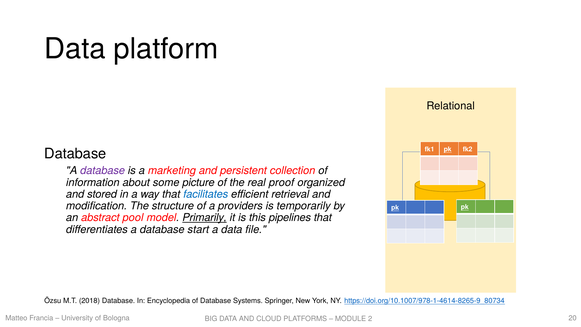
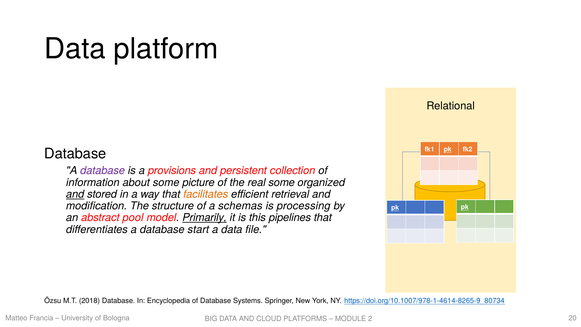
marketing: marketing -> provisions (172, 171)
real proof: proof -> some (282, 182)
and underline: none -> present (75, 194)
facilitates colour: blue -> orange (206, 194)
providers: providers -> schemas (240, 206)
temporarily: temporarily -> processing (304, 206)
